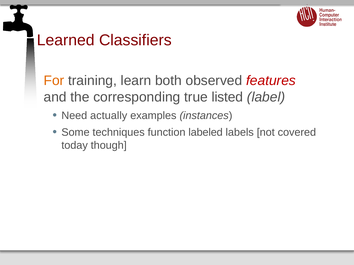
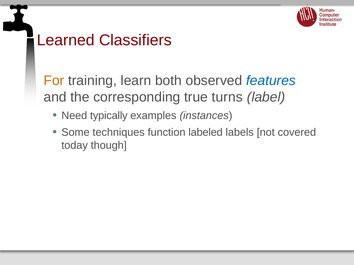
features colour: red -> blue (271, 81)
listed: listed -> turns (227, 97)
actually: actually -> typically (109, 116)
